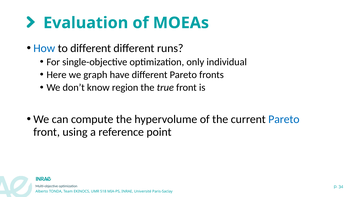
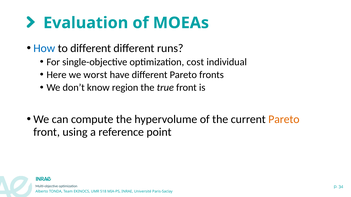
only: only -> cost (195, 62)
graph: graph -> worst (95, 75)
Pareto colour: blue -> orange (284, 120)
